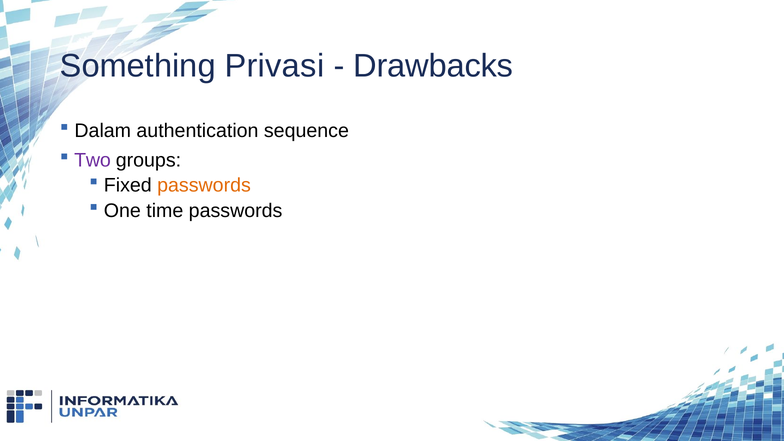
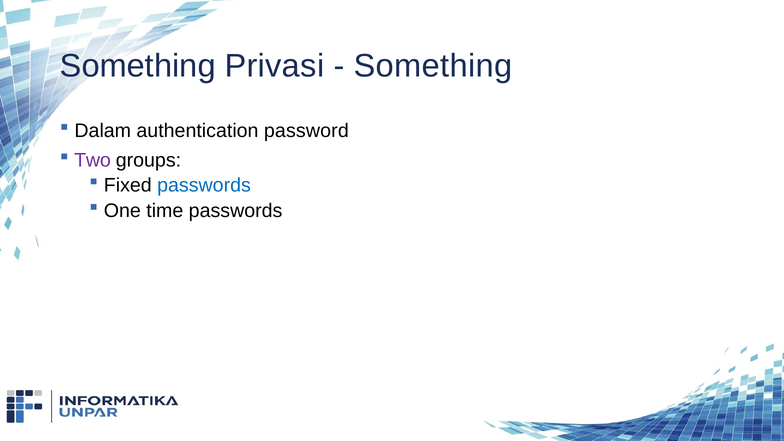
Drawbacks: Drawbacks -> Something (433, 66)
sequence: sequence -> password (306, 131)
passwords colour: orange -> blue (204, 185)
